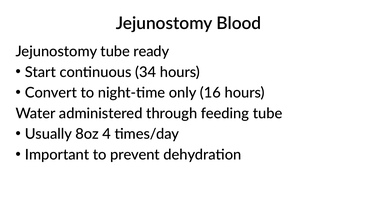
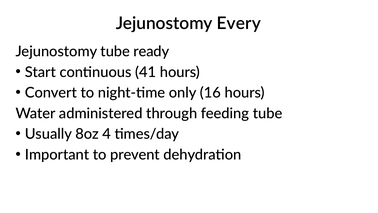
Blood: Blood -> Every (239, 23)
34: 34 -> 41 (146, 72)
